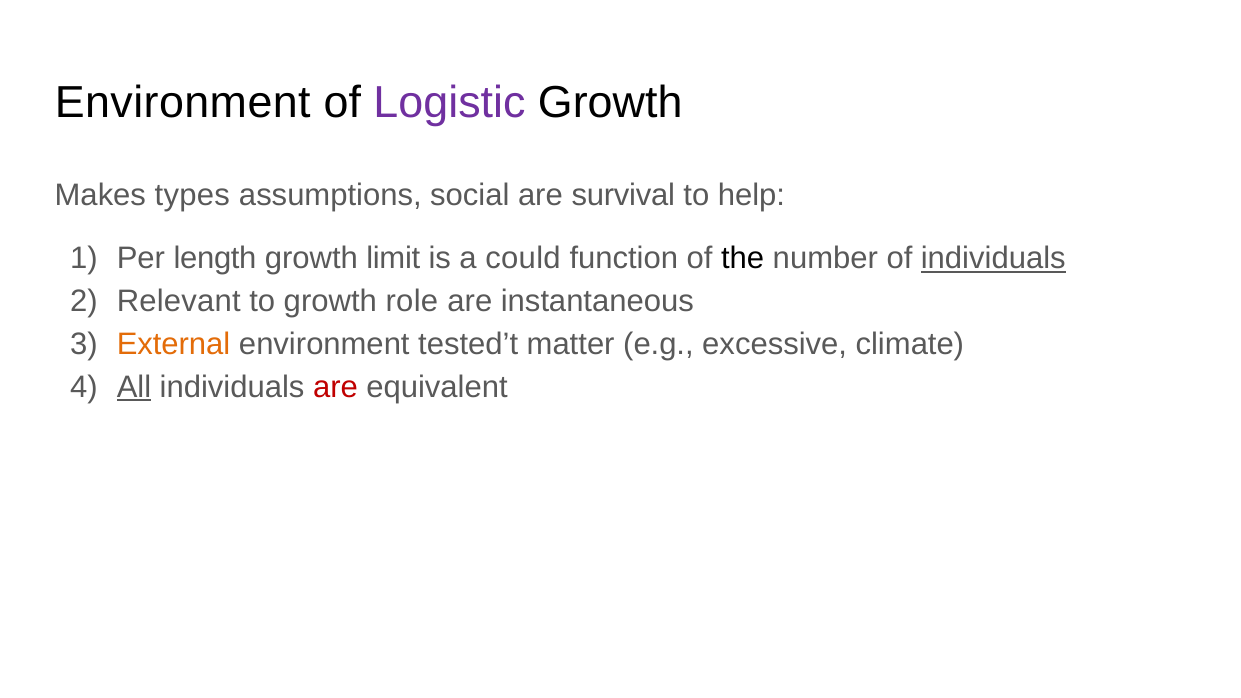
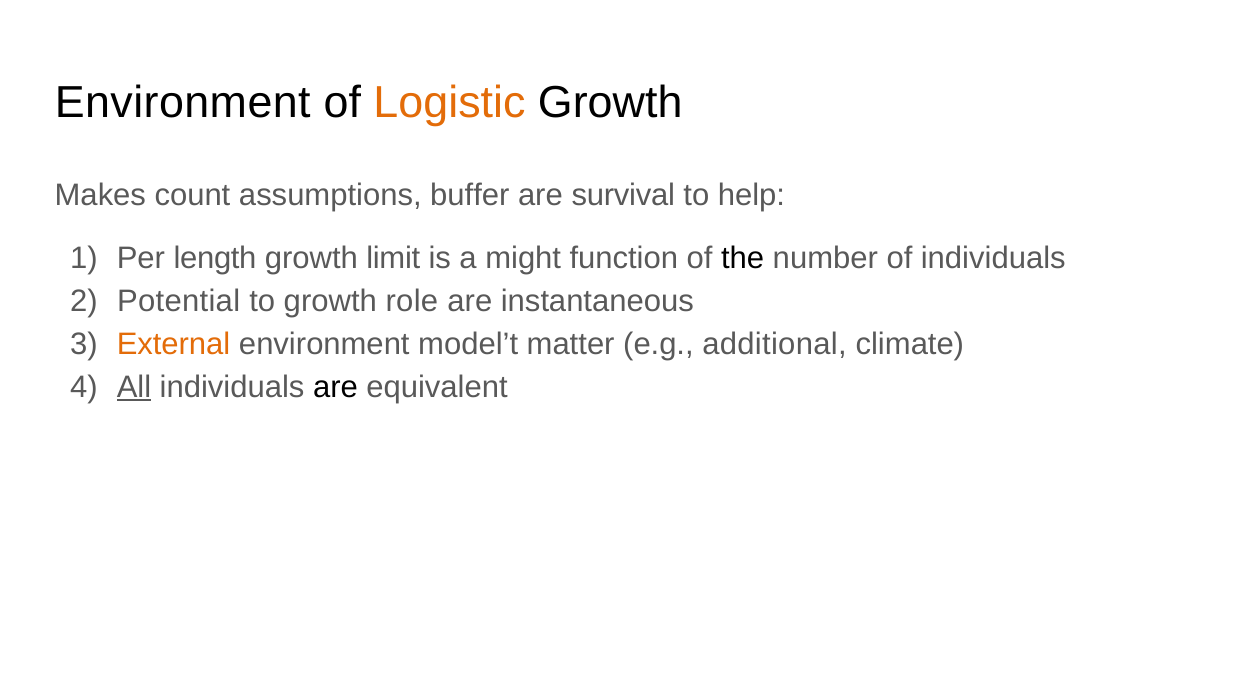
Logistic colour: purple -> orange (449, 103)
types: types -> count (192, 195)
social: social -> buffer (470, 195)
could: could -> might (523, 259)
individuals underline: present -> none (993, 259)
Relevant: Relevant -> Potential (179, 301)
tested’t: tested’t -> model’t (468, 344)
excessive: excessive -> additional (774, 344)
are colour: red -> black (335, 387)
